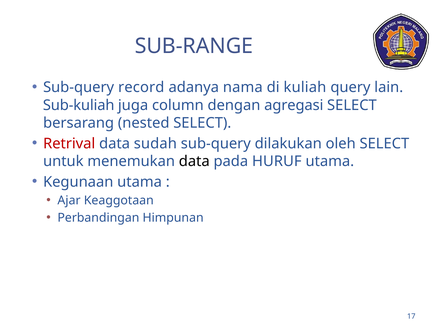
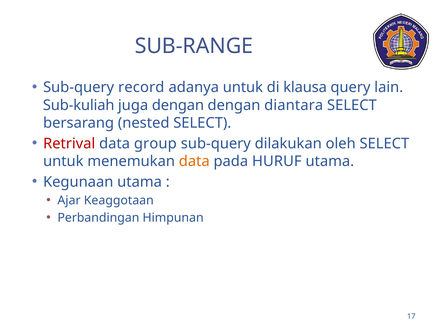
adanya nama: nama -> untuk (243, 87)
kuliah: kuliah -> klausa (305, 87)
juga column: column -> dengan (178, 105)
agregasi: agregasi -> diantara (294, 105)
sudah: sudah -> group (155, 143)
data colour: black -> orange (194, 161)
